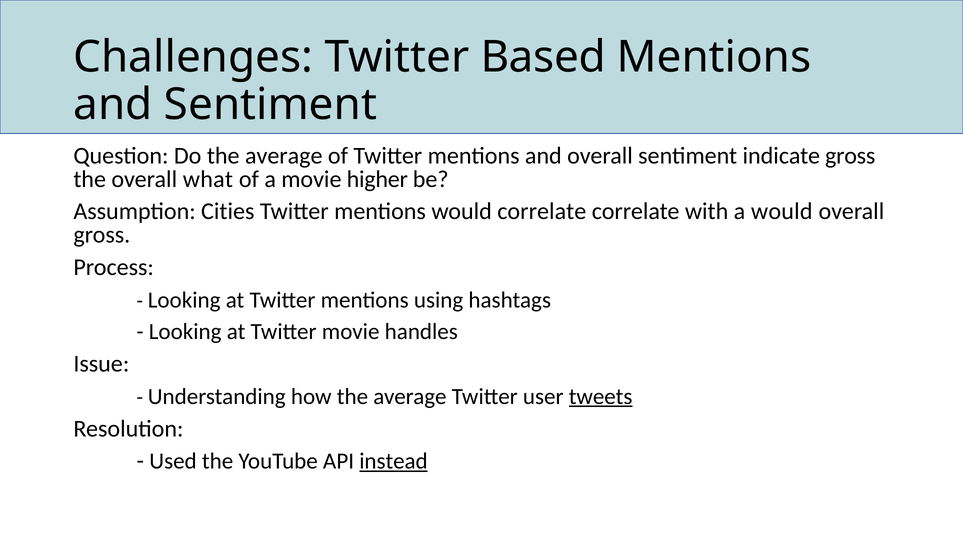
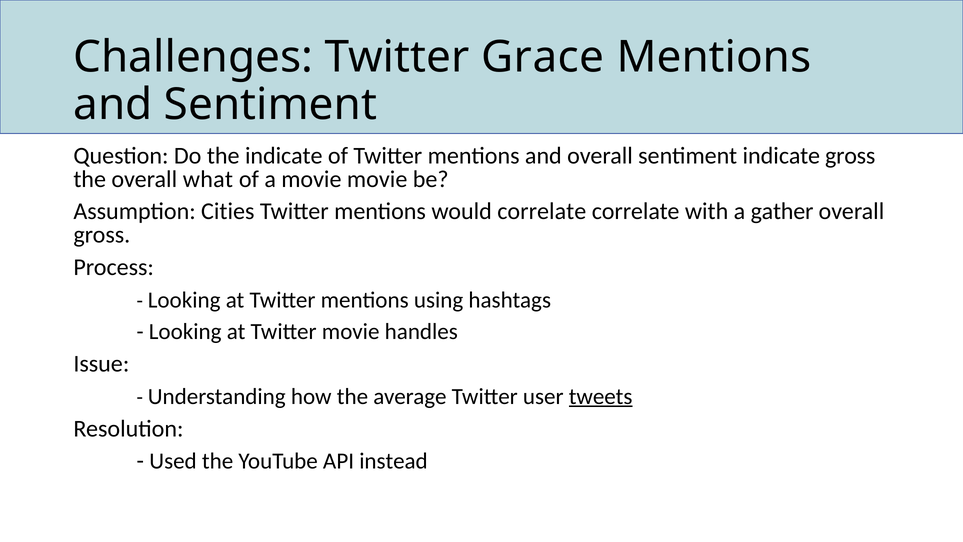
Based: Based -> Grace (543, 57)
Do the average: average -> indicate (284, 156)
movie higher: higher -> movie (377, 179)
a would: would -> gather (782, 211)
instead underline: present -> none (393, 461)
